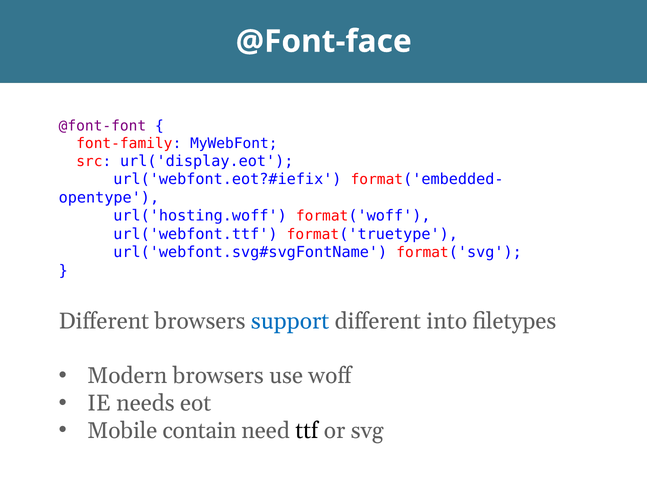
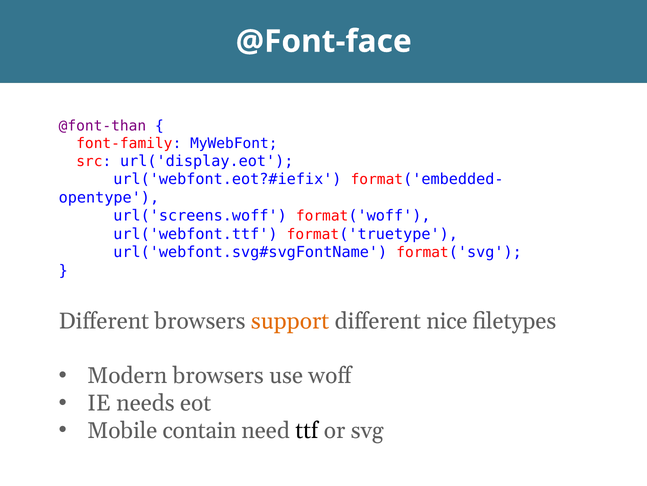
@font-font: @font-font -> @font-than (102, 126)
url('hosting.woff: url('hosting.woff -> url('screens.woff (200, 216)
support colour: blue -> orange (290, 321)
into: into -> nice (447, 321)
